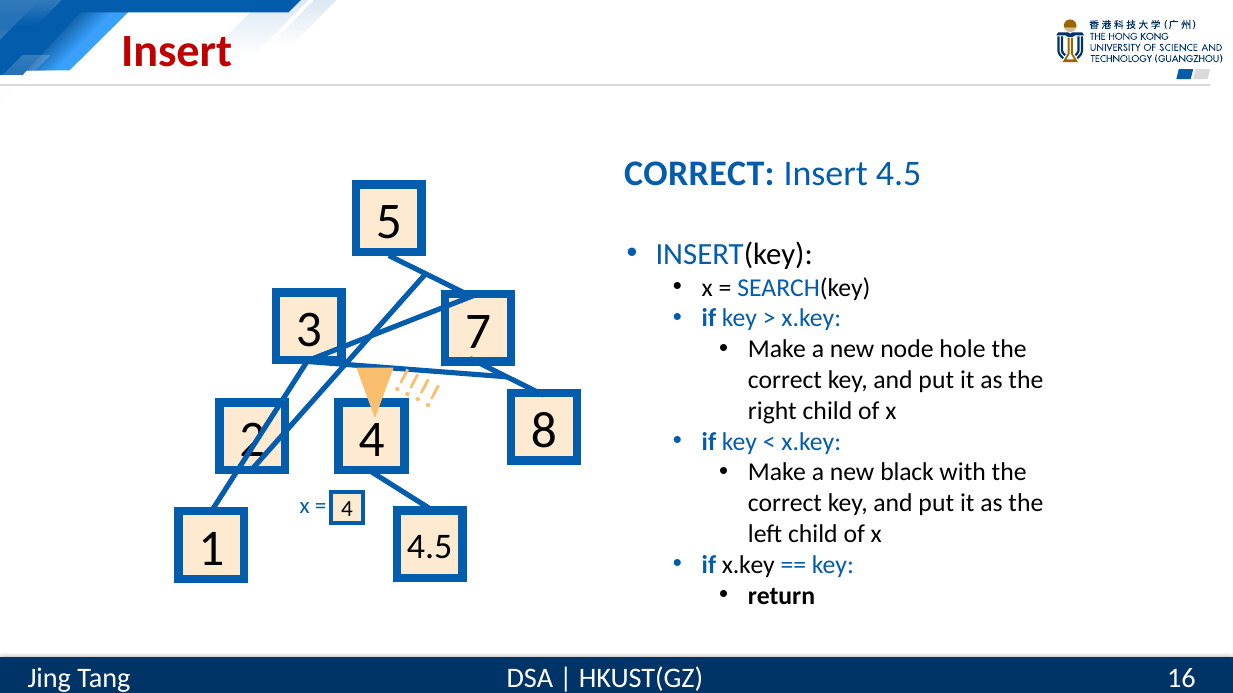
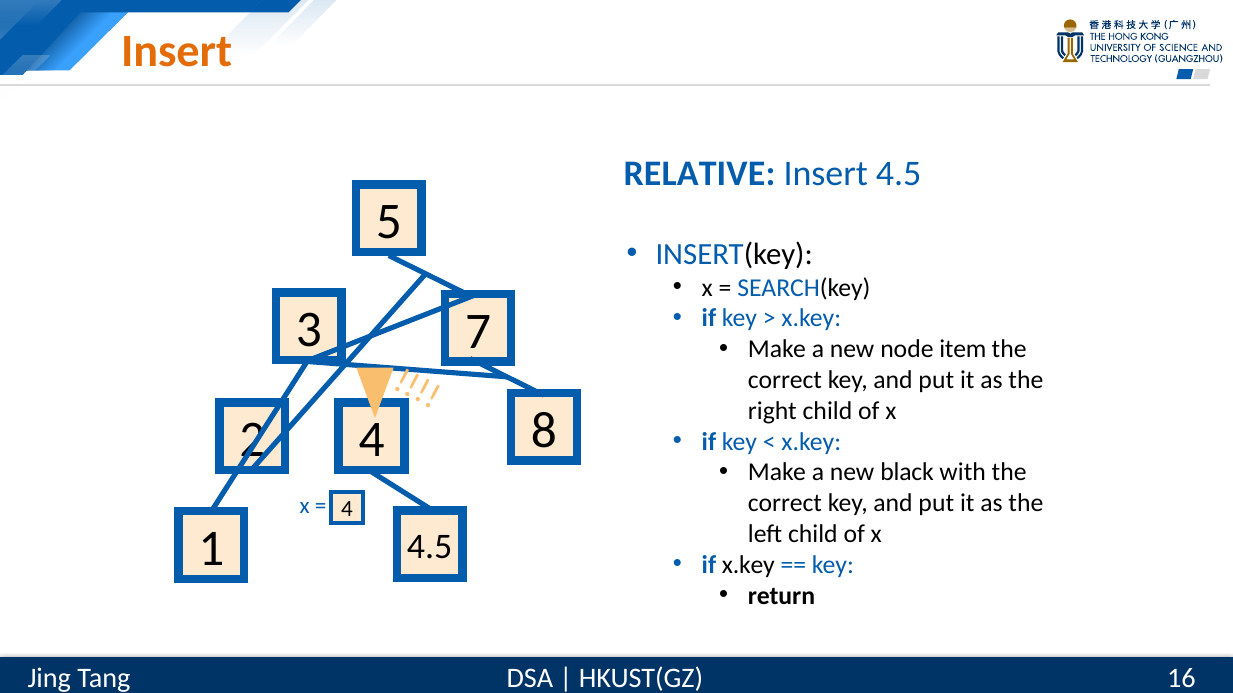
Insert colour: red -> orange (177, 51)
CORRECT: CORRECT -> RELATIVE (699, 174)
hole: hole -> item (963, 350)
